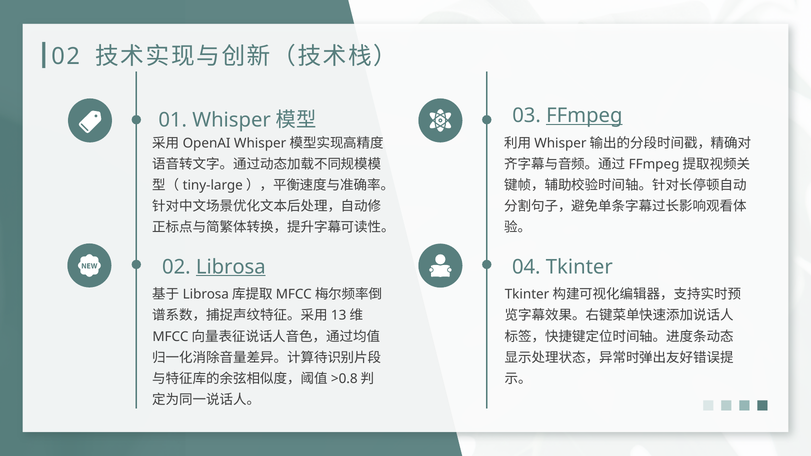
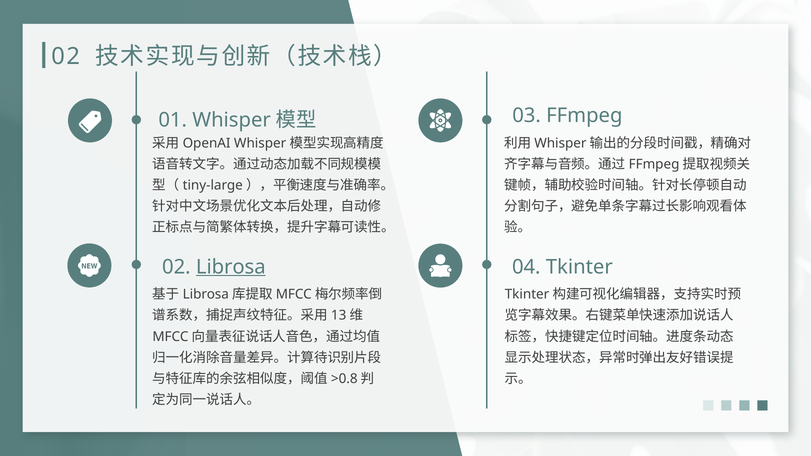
FFmpeg underline: present -> none (584, 116)
